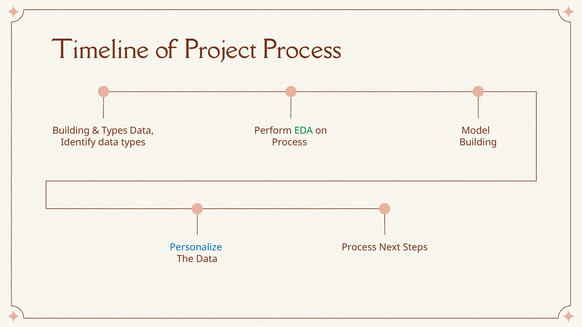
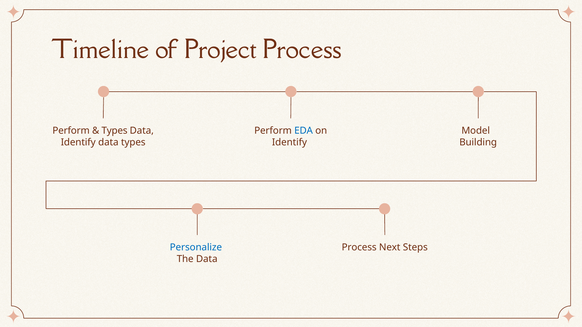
Building: Building -> Perform (71, 131)
EDA colour: green -> blue (304, 131)
Process: Process -> Identify (289, 142)
